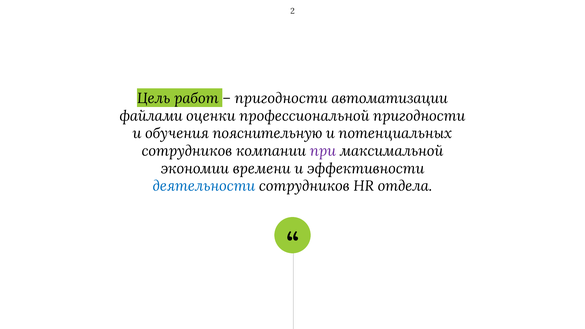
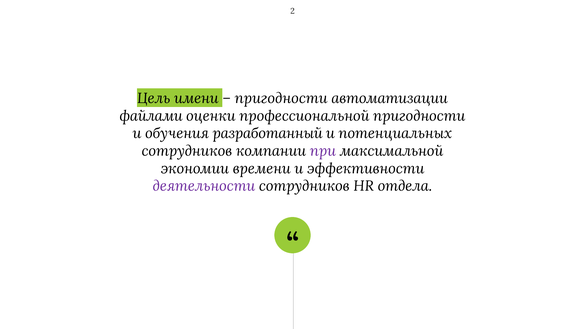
работ: работ -> имени (196, 98)
пояснительную: пояснительную -> разработанный (268, 133)
деятельности colour: blue -> purple (204, 186)
